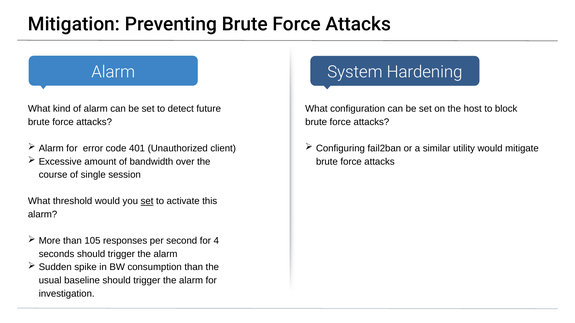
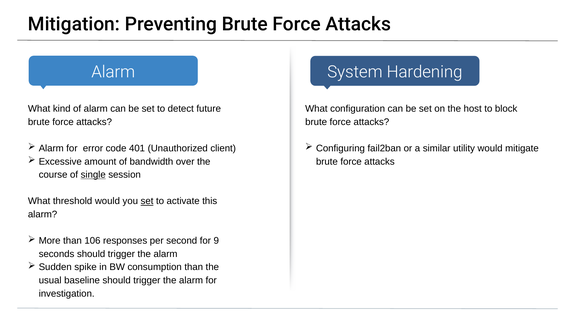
single underline: none -> present (93, 175)
105: 105 -> 106 (92, 241)
4: 4 -> 9 (216, 241)
